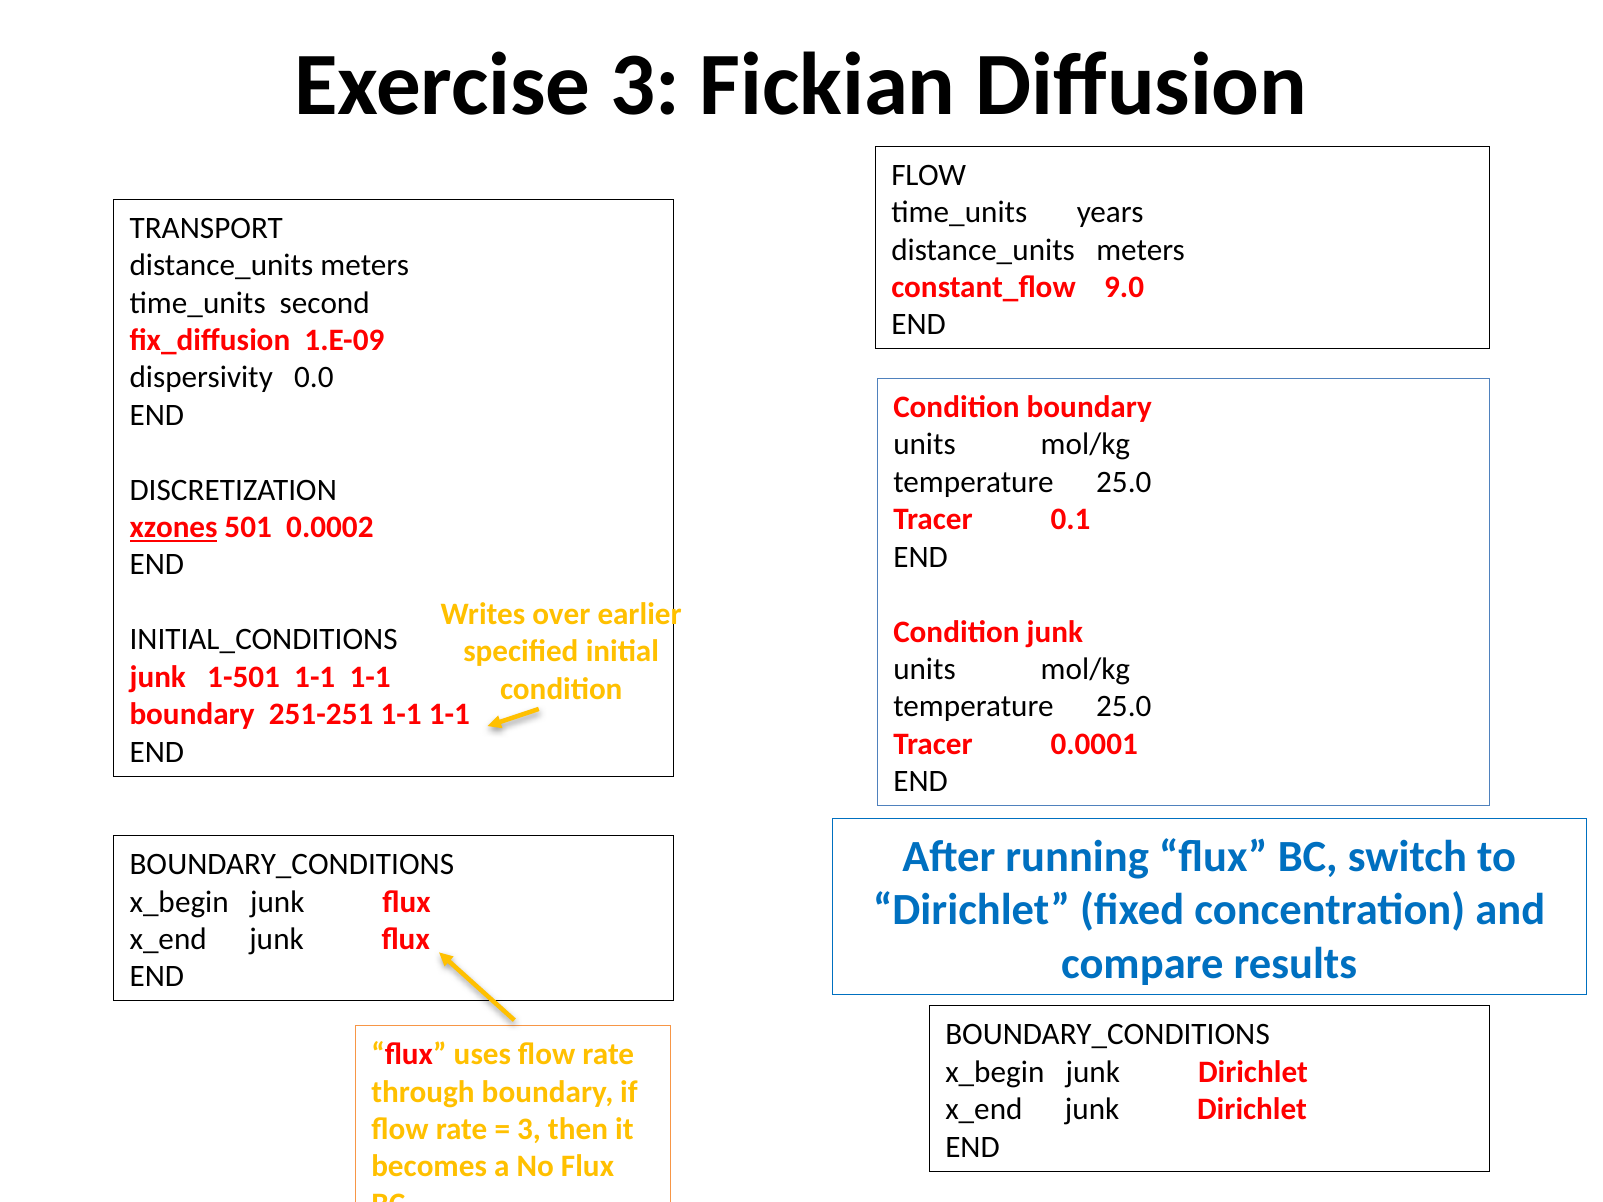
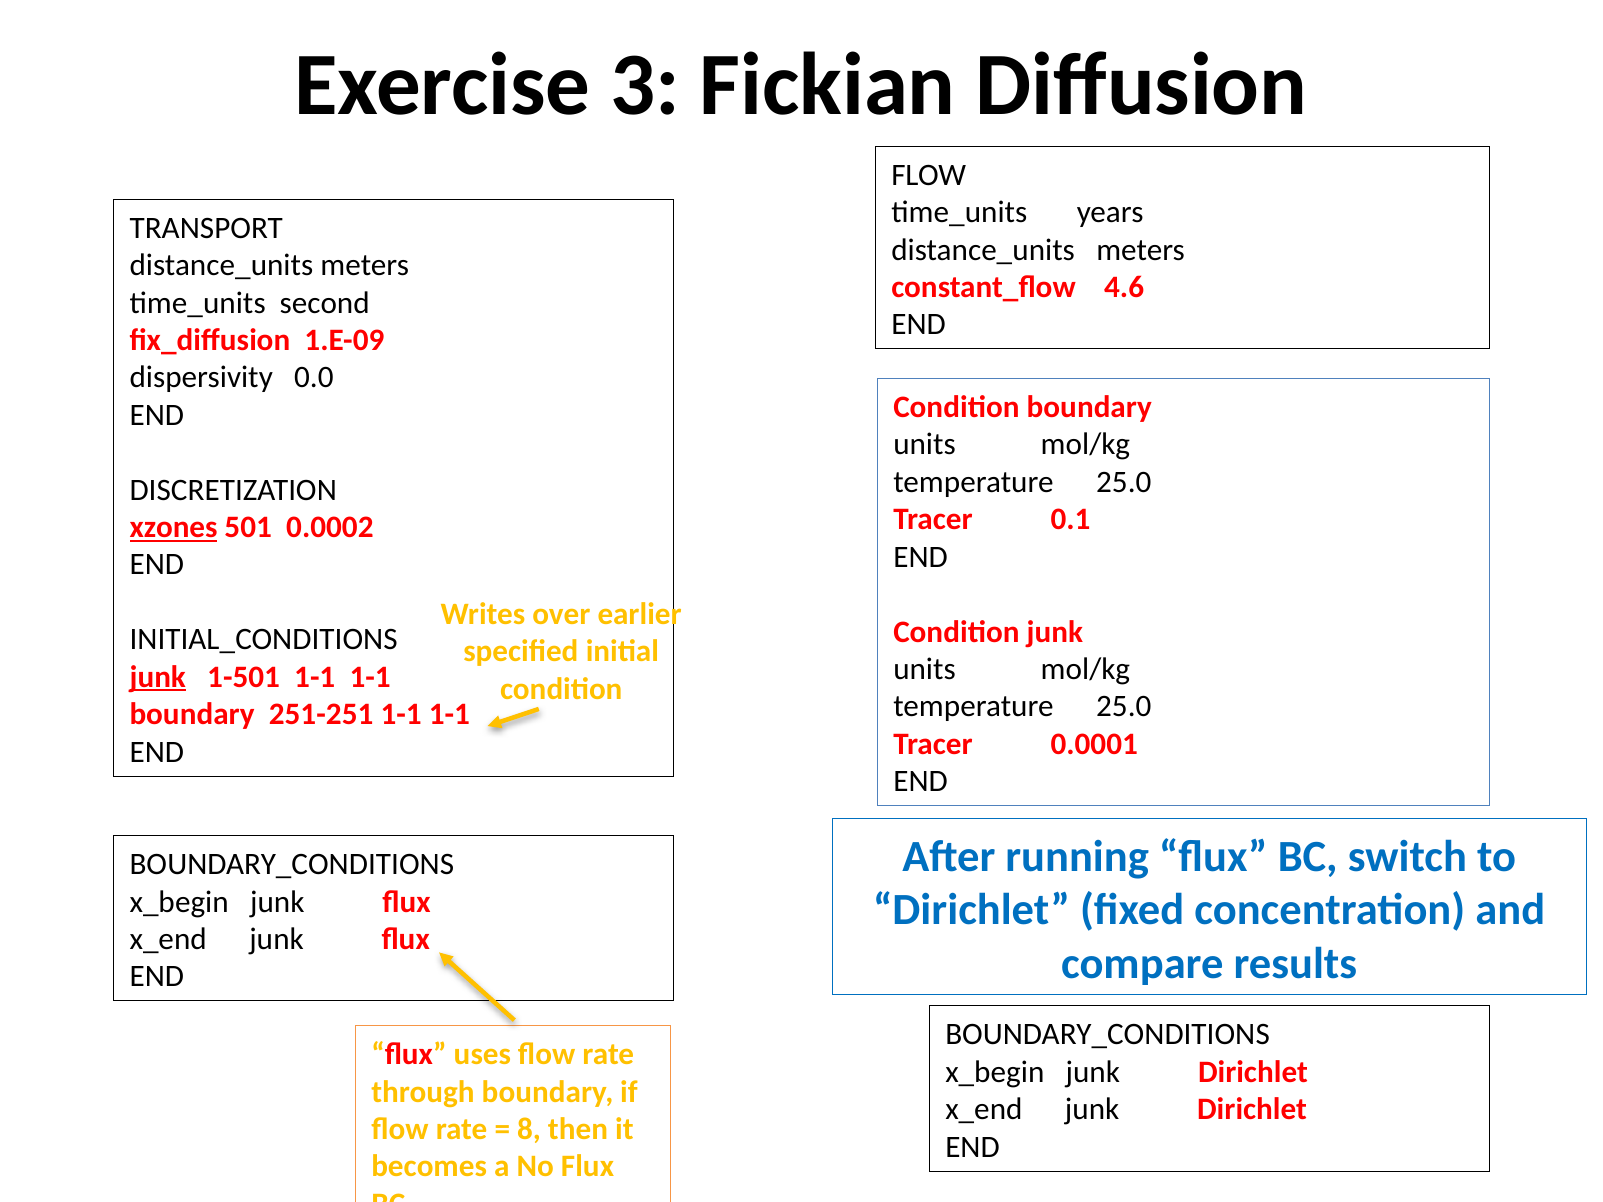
9.0: 9.0 -> 4.6 (1124, 287)
junk underline: none -> present (158, 677)
3: 3 -> 8 (529, 1129)
